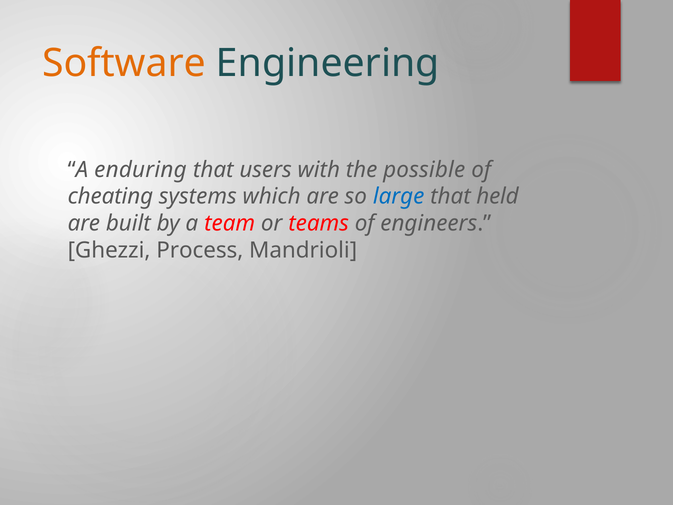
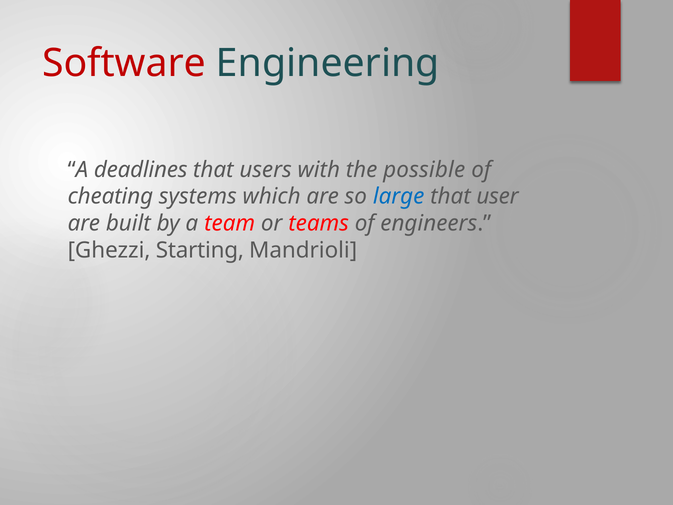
Software colour: orange -> red (124, 63)
enduring: enduring -> deadlines (141, 170)
held: held -> user (498, 196)
Process: Process -> Starting (200, 250)
